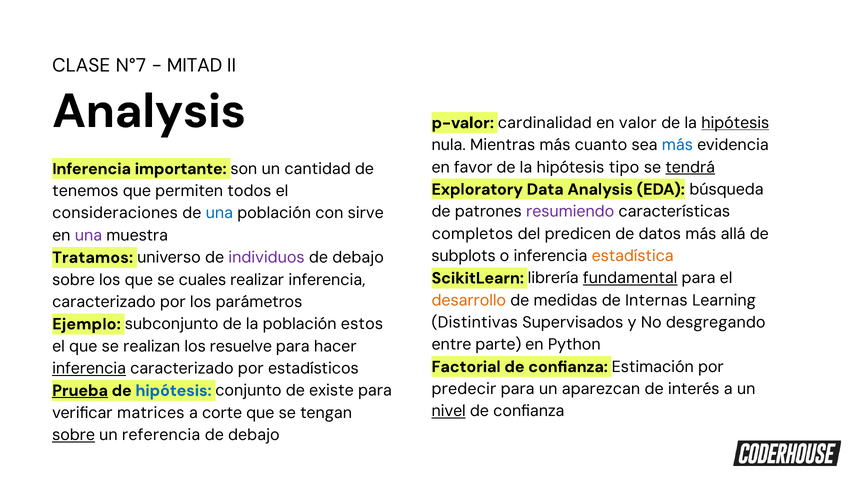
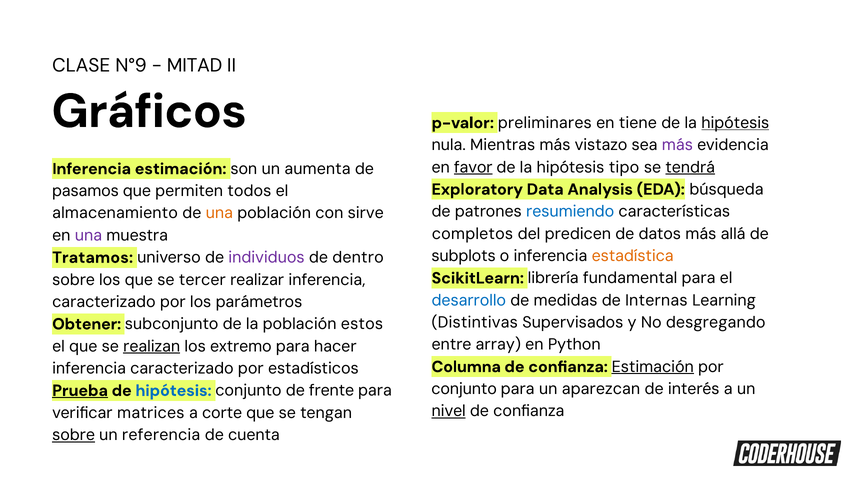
N°7: N°7 -> N°9 (131, 65)
Analysis: Analysis -> Gráficos (149, 111)
cardinalidad: cardinalidad -> preliminares (545, 123)
valor: valor -> tiene (638, 123)
cuanto: cuanto -> vistazo (601, 145)
más colour: blue -> purple (677, 145)
favor underline: none -> present (473, 167)
Inferencia importante: importante -> estimación (181, 169)
cantidad: cantidad -> aumenta (318, 169)
tenemos: tenemos -> pasamos (85, 191)
resumiendo colour: purple -> blue (570, 211)
consideraciones: consideraciones -> almacenamiento (115, 213)
una colour: blue -> orange (219, 213)
debajo: debajo -> dentro (358, 257)
fundamental underline: present -> none (630, 278)
cuales: cuales -> tercer (202, 279)
desarrollo colour: orange -> blue (469, 300)
Ejemplo: Ejemplo -> Obtener (87, 324)
parte: parte -> array (498, 344)
realizan underline: none -> present (152, 346)
resuelve: resuelve -> extremo (241, 346)
Factorial: Factorial -> Columna (466, 367)
Estimación underline: none -> present (653, 367)
inferencia underline: present -> none (89, 368)
predecir: predecir -> conjunto (464, 389)
existe: existe -> frente (332, 390)
debajo: debajo -> cuenta (254, 435)
